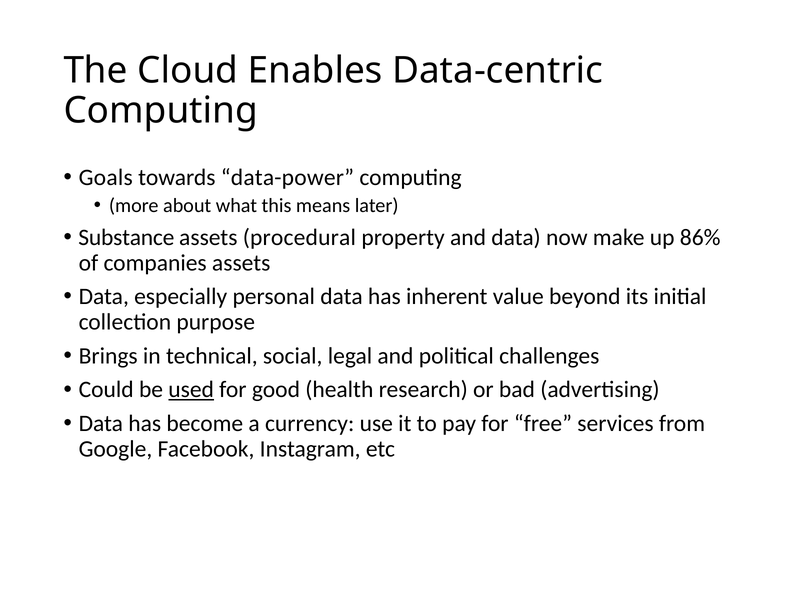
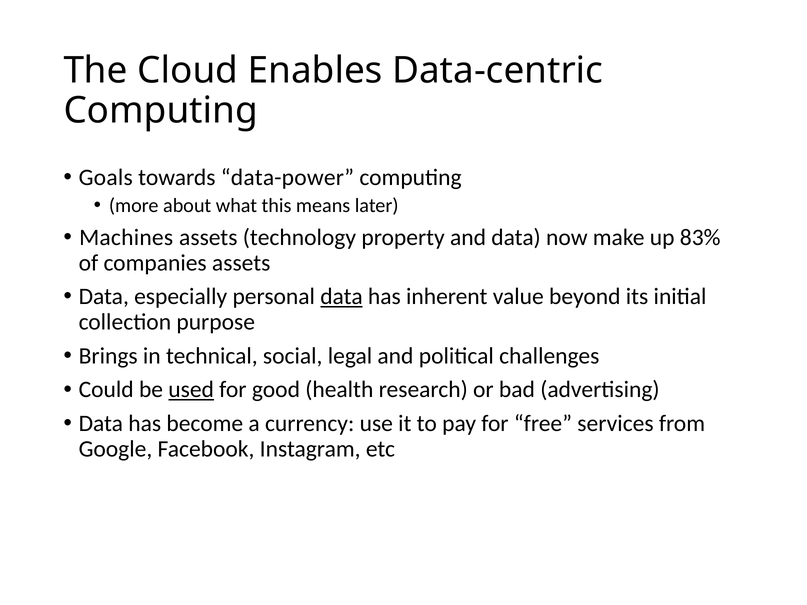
Substance: Substance -> Machines (126, 238)
procedural: procedural -> technology (299, 238)
86%: 86% -> 83% (700, 238)
data underline: none -> present (342, 297)
